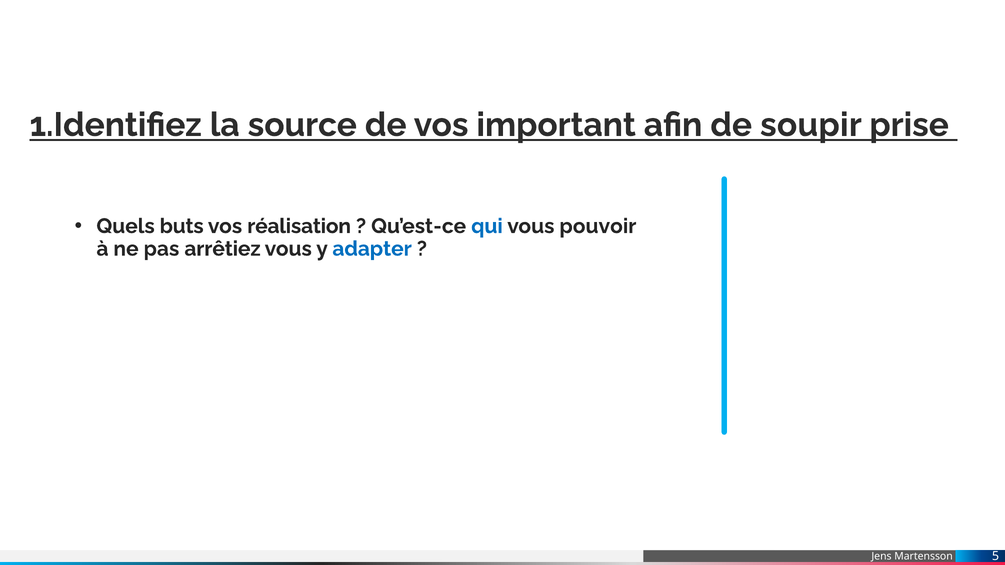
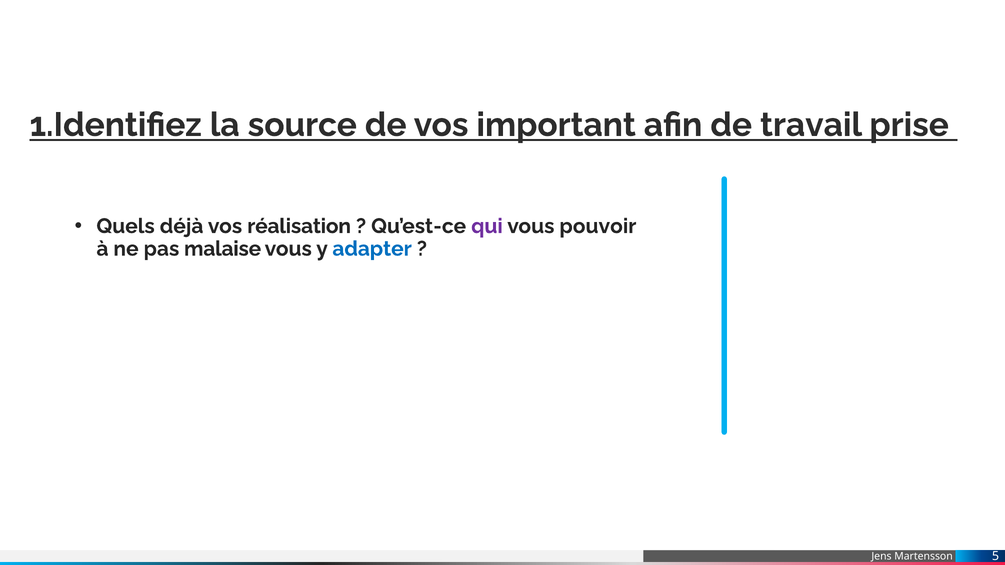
soupir: soupir -> travail (811, 125)
buts: buts -> déjà (182, 226)
qui colour: blue -> purple (487, 226)
arrêtiez: arrêtiez -> malaise (223, 249)
